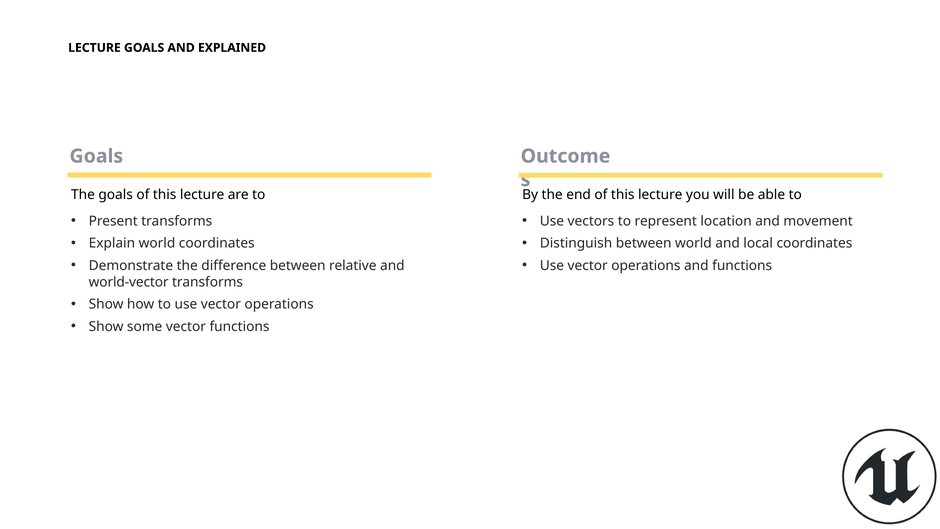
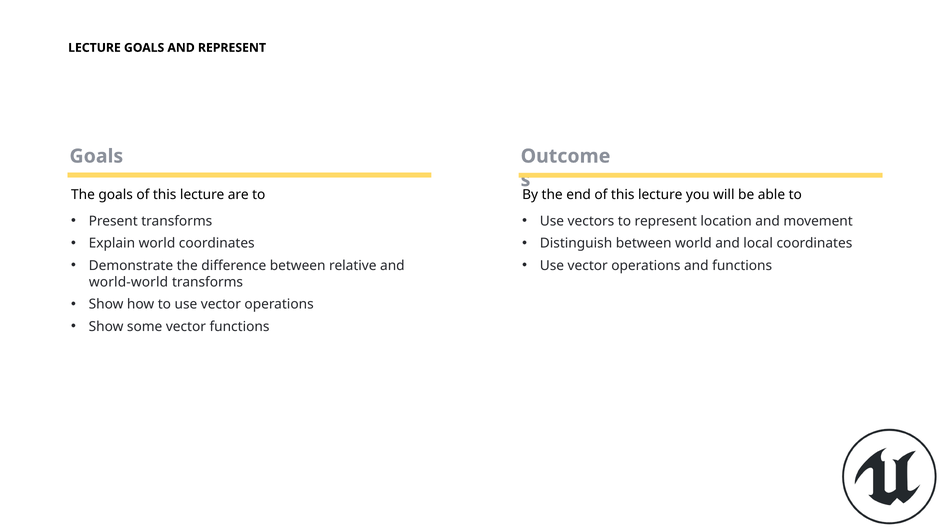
AND EXPLAINED: EXPLAINED -> REPRESENT (232, 48)
world-vector: world-vector -> world-world (129, 282)
